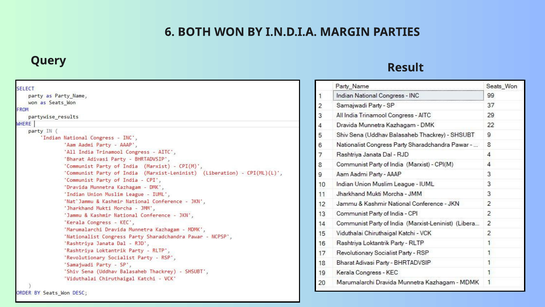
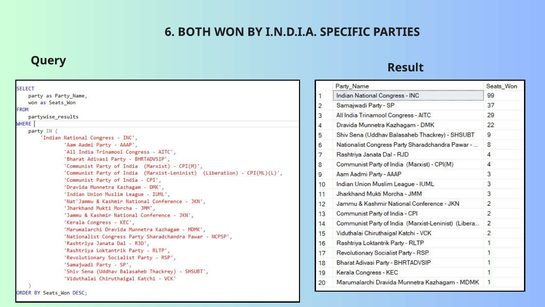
MARGIN: MARGIN -> SPECIFIC (345, 32)
